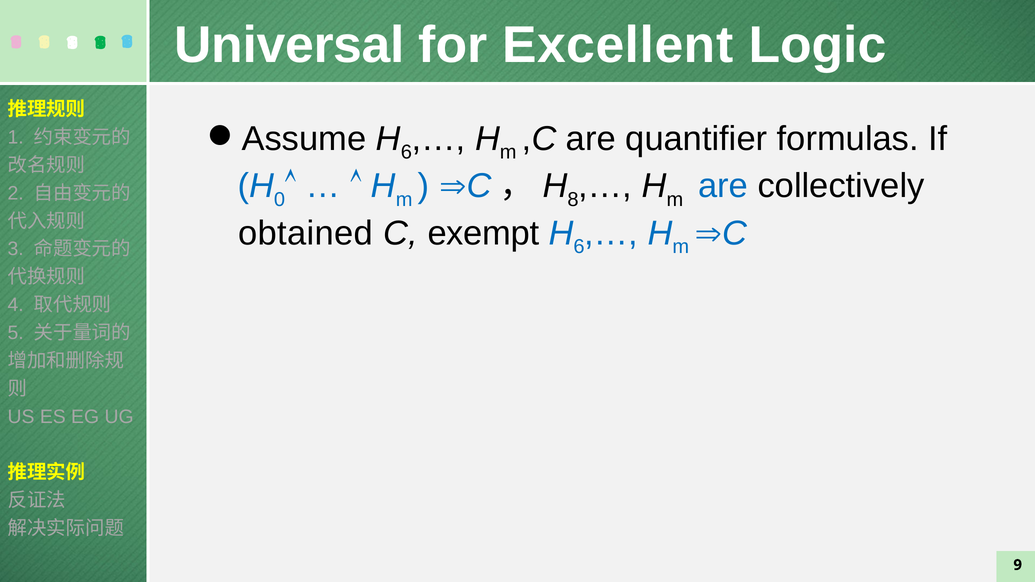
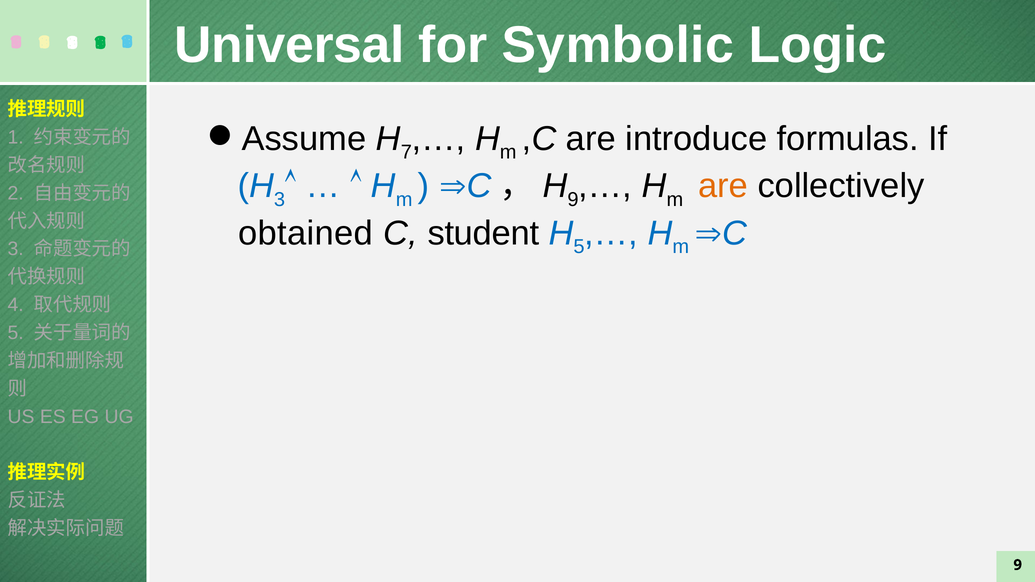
Excellent: Excellent -> Symbolic (618, 45)
6: 6 -> 7 (406, 152)
quantifier: quantifier -> introduce (696, 139)
0: 0 -> 3 (279, 200)
8: 8 -> 9 (573, 200)
are colour: blue -> orange (723, 186)
exempt: exempt -> student (483, 233)
6: 6 -> 5 (579, 247)
